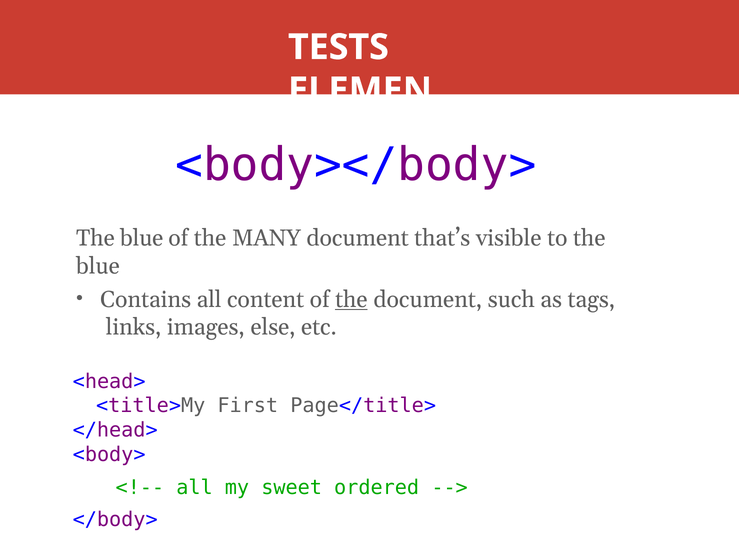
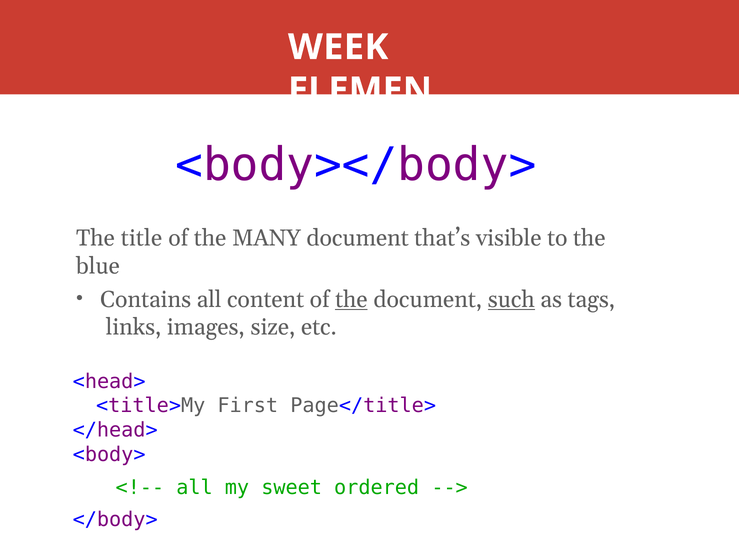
TESTS: TESTS -> WEEK (338, 47)
blue: blue -> title (142, 238)
such underline: none -> present (511, 300)
else: else -> size (273, 327)
